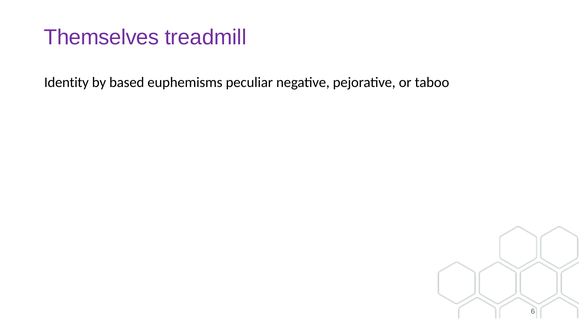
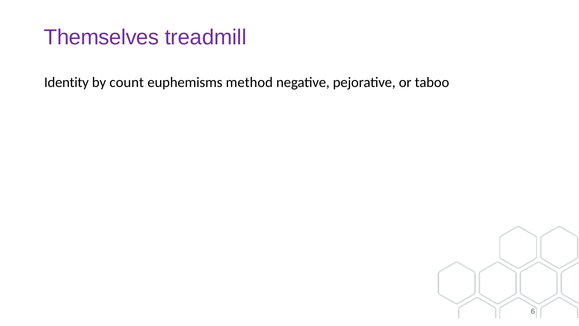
based: based -> count (127, 82)
peculiar: peculiar -> method (249, 82)
